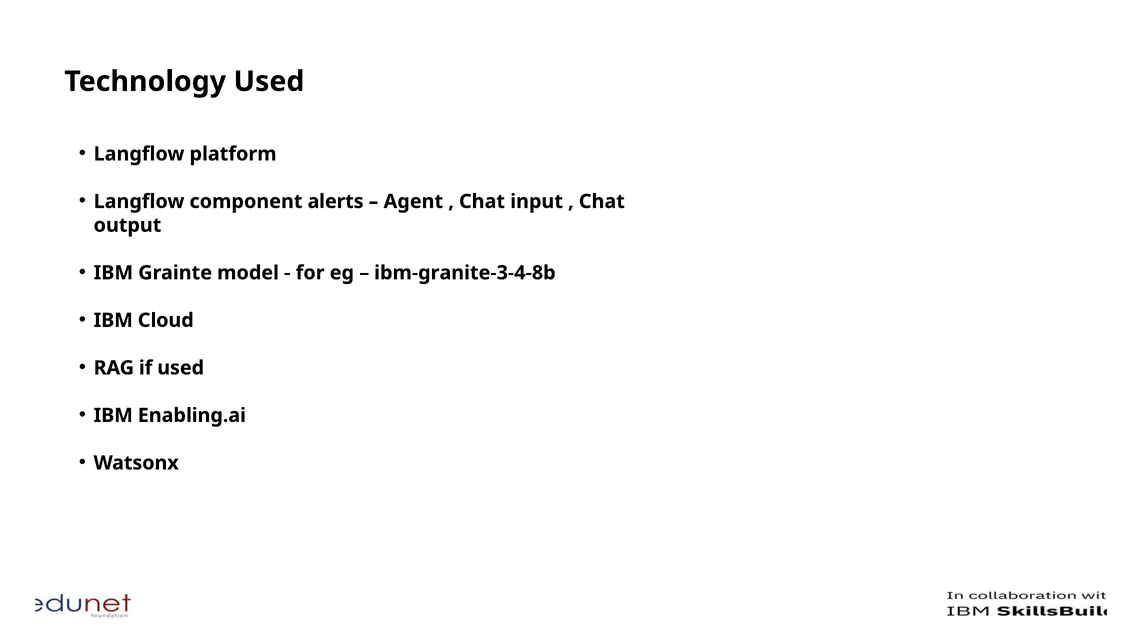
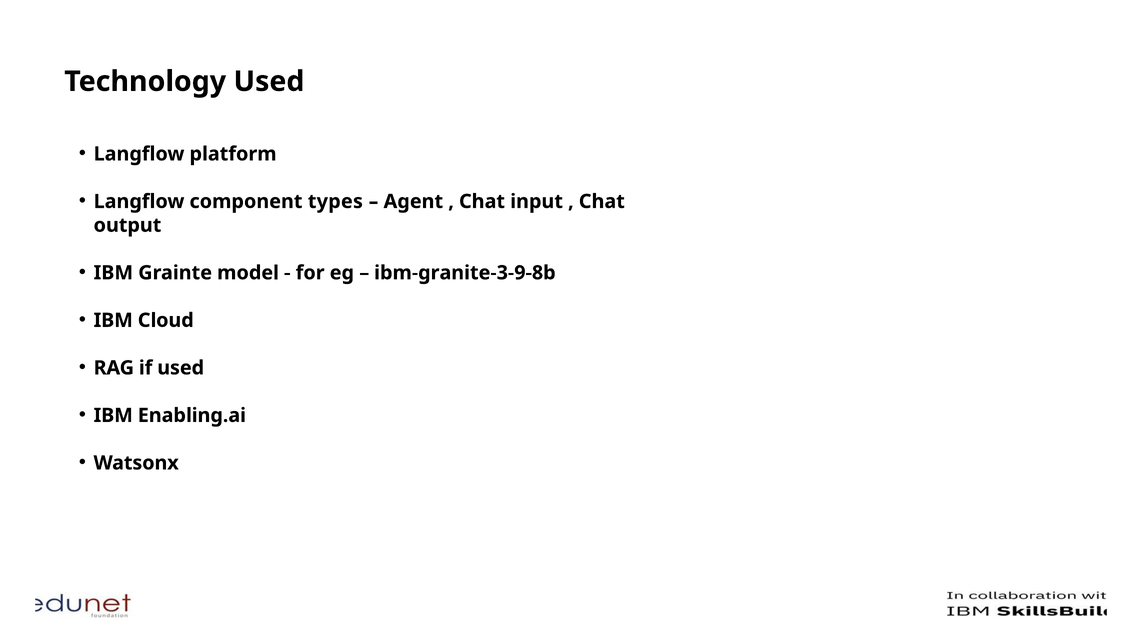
alerts: alerts -> types (335, 202)
ibm-granite-3-4-8b: ibm-granite-3-4-8b -> ibm-granite-3-9-8b (465, 273)
